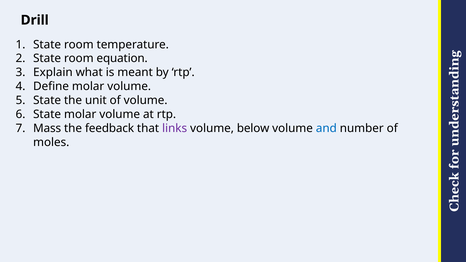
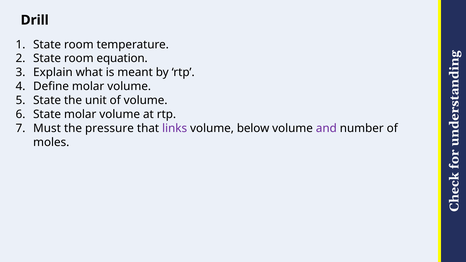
Mass: Mass -> Must (47, 128)
feedback: feedback -> pressure (109, 128)
and colour: blue -> purple (326, 128)
